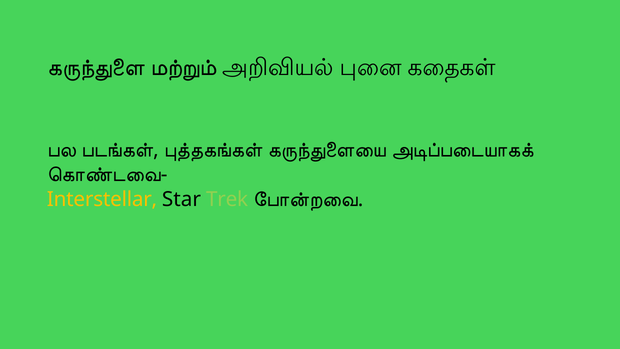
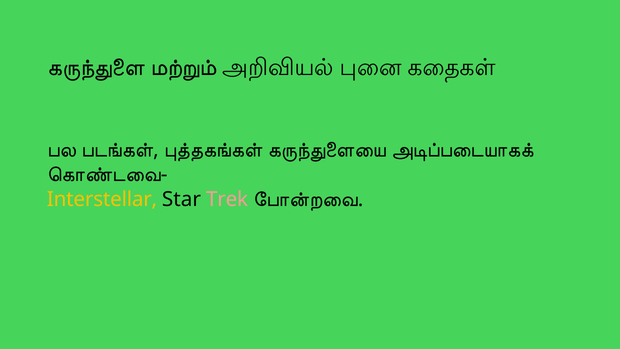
Trek colour: light green -> pink (227, 199)
